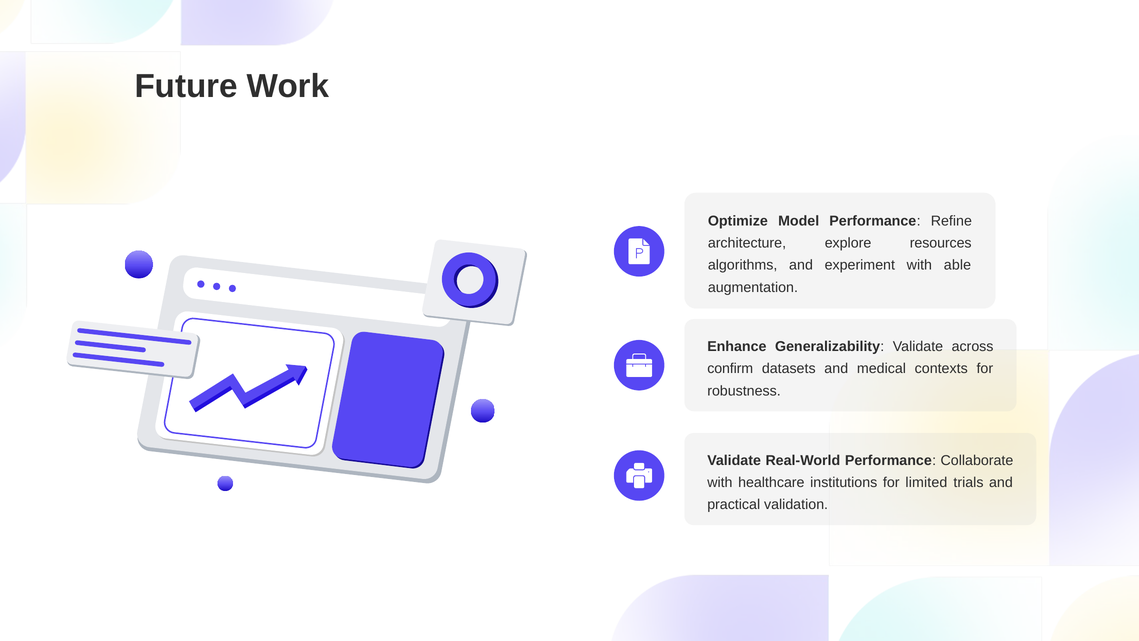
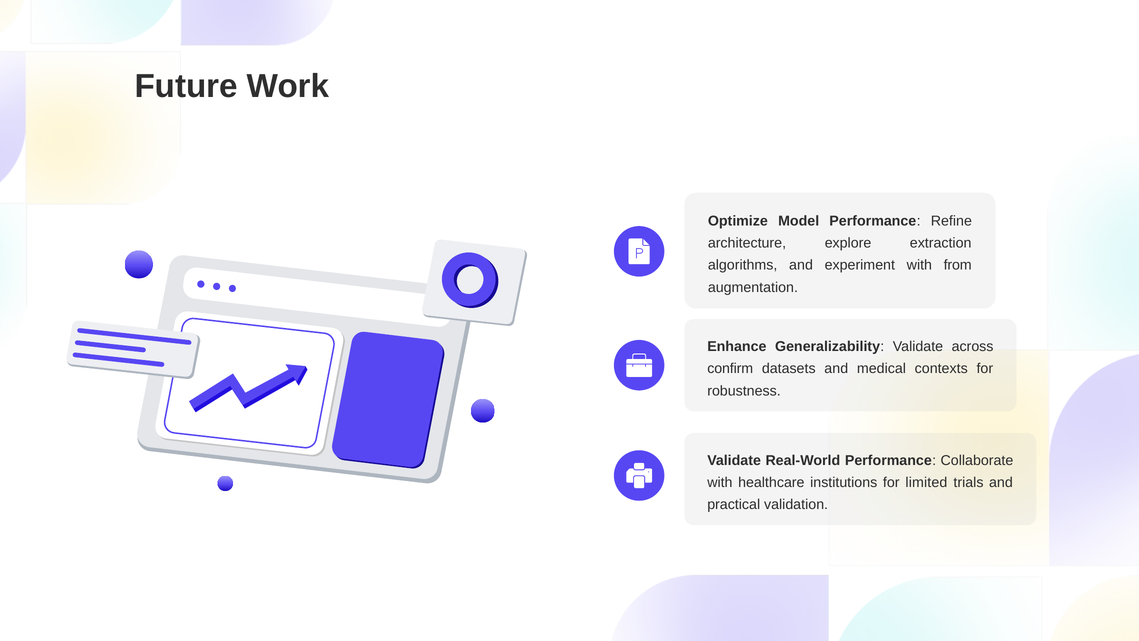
resources: resources -> extraction (941, 243)
able: able -> from (958, 265)
